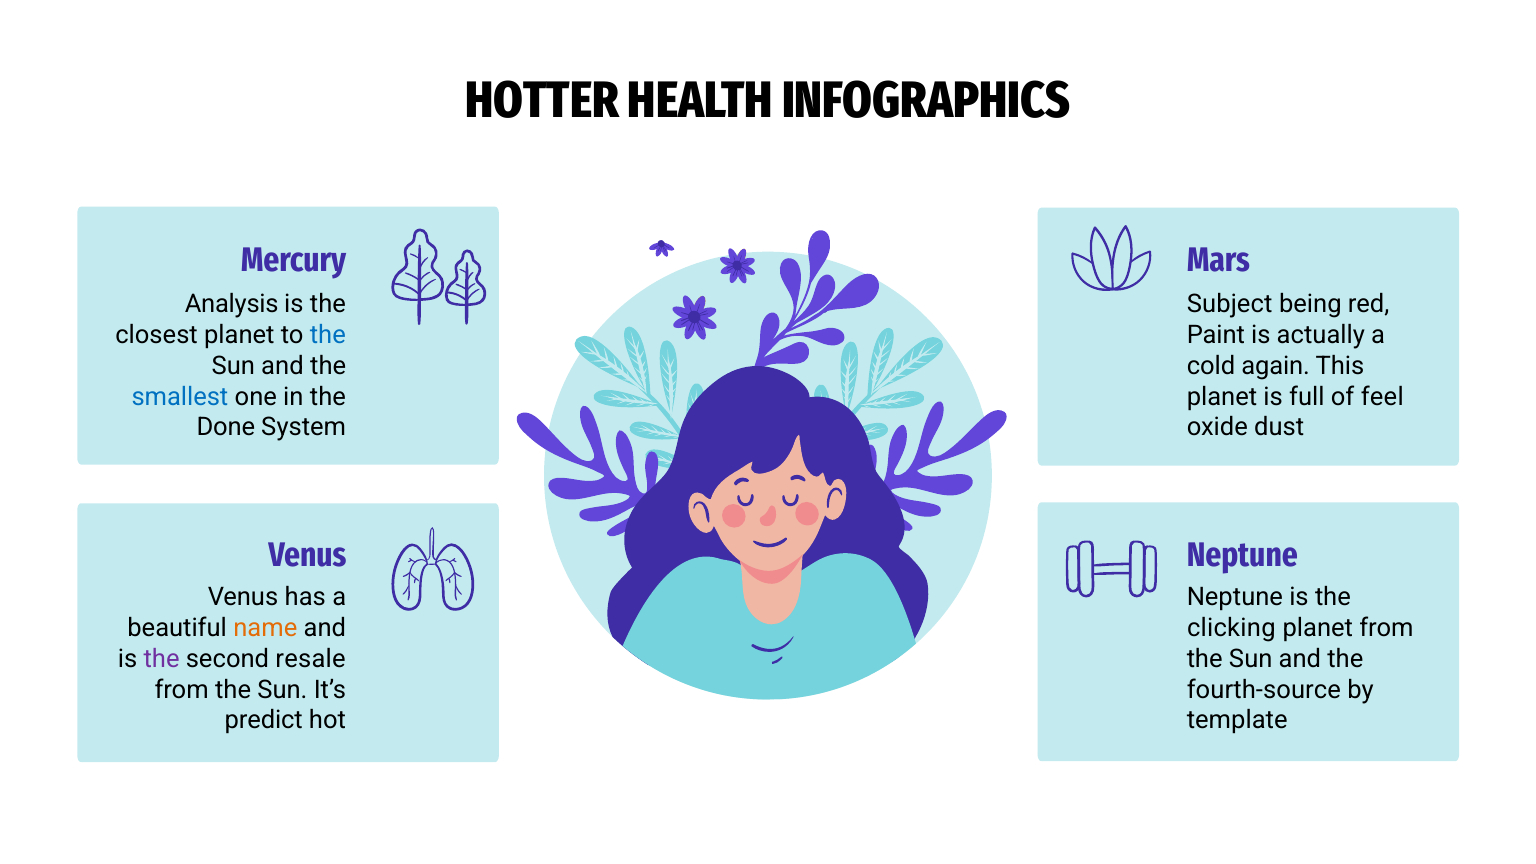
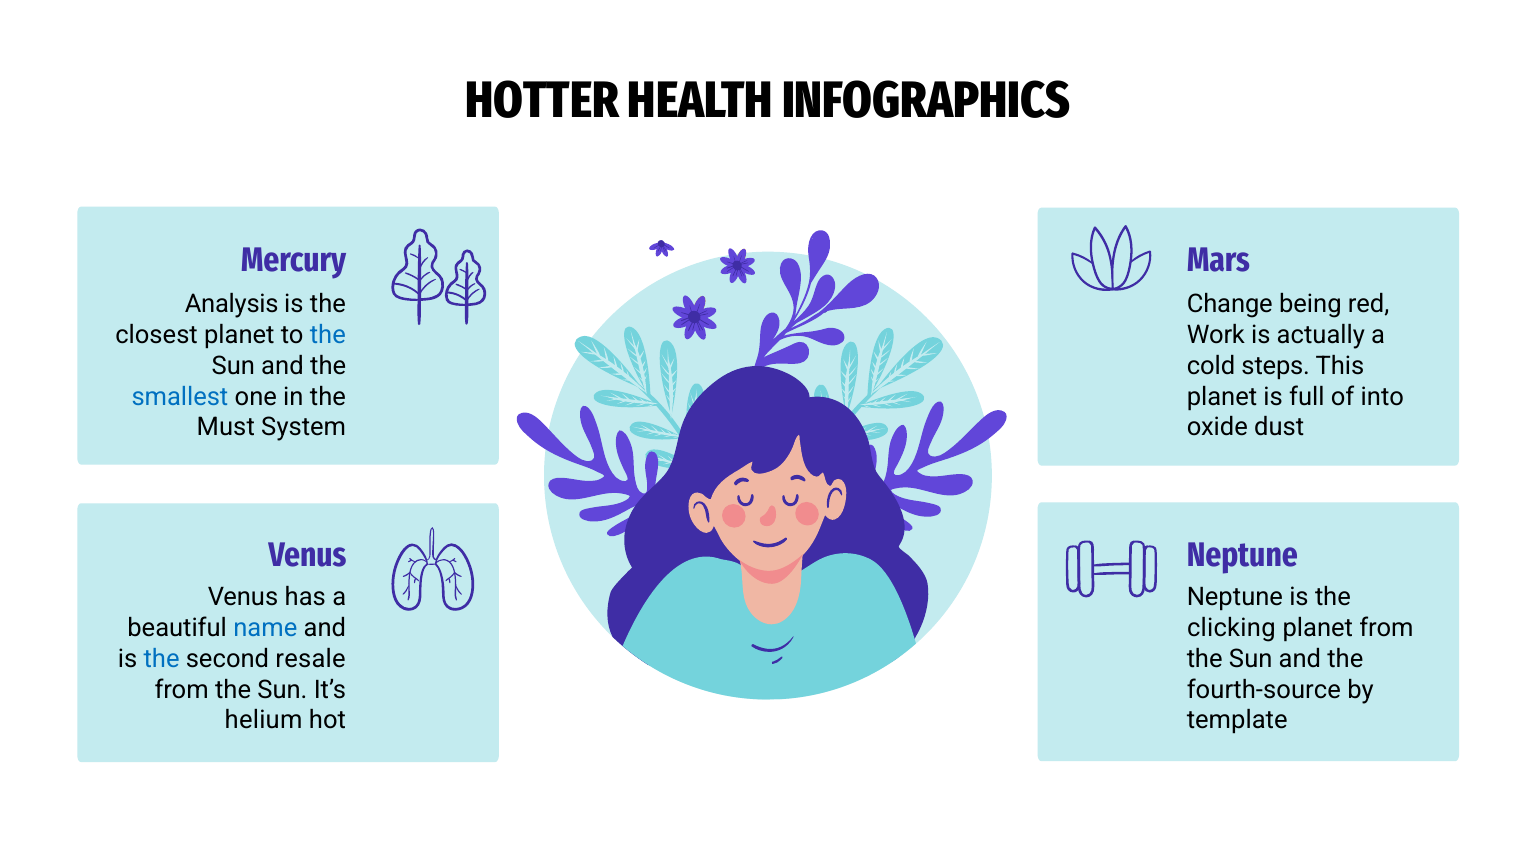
Subject: Subject -> Change (1230, 305)
Paint: Paint -> Work (1216, 335)
again: again -> steps (1276, 366)
feel: feel -> into (1382, 397)
Done: Done -> Must (226, 427)
name colour: orange -> blue (265, 628)
the colour: purple -> blue (162, 659)
predict: predict -> helium (264, 720)
